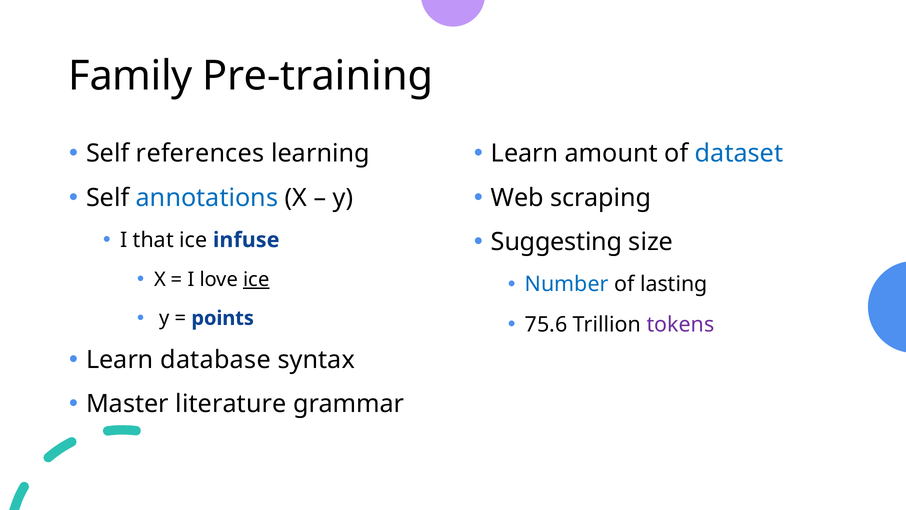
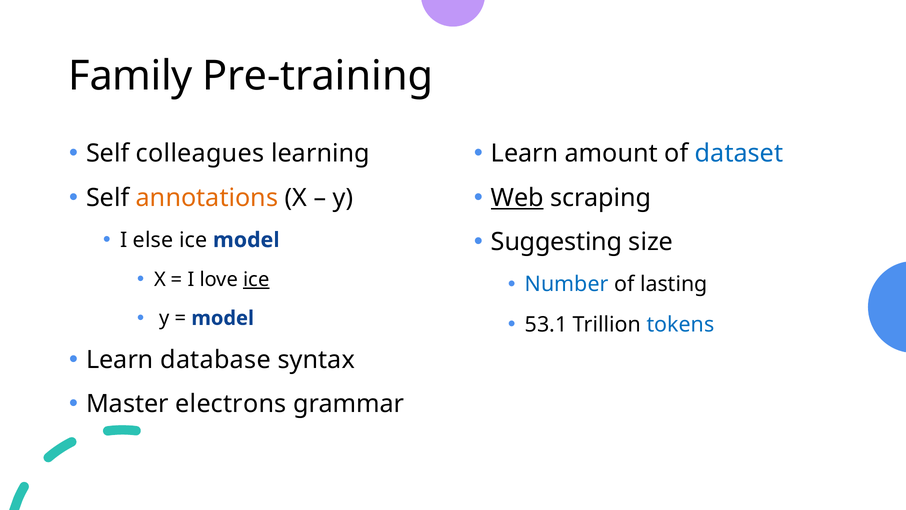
references: references -> colleagues (200, 153)
annotations colour: blue -> orange (207, 198)
Web underline: none -> present (517, 198)
that: that -> else (153, 240)
ice infuse: infuse -> model (246, 240)
points: points -> model (223, 318)
75.6: 75.6 -> 53.1 (546, 324)
tokens colour: purple -> blue (680, 324)
literature: literature -> electrons (231, 404)
